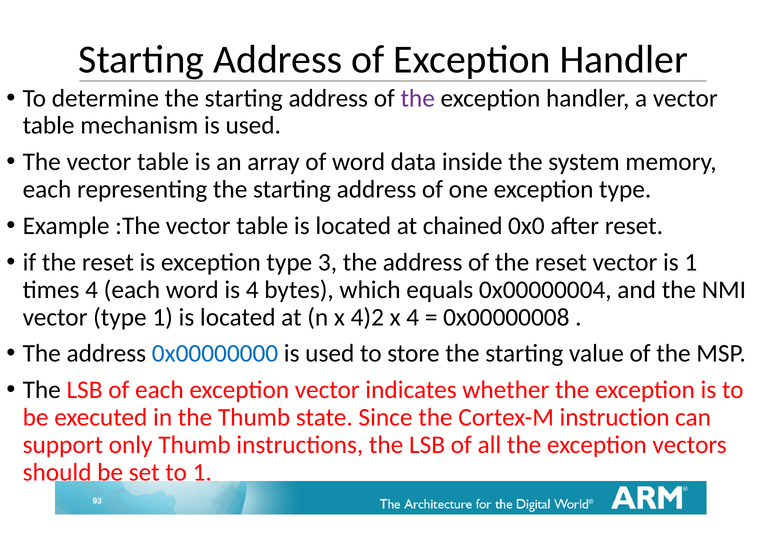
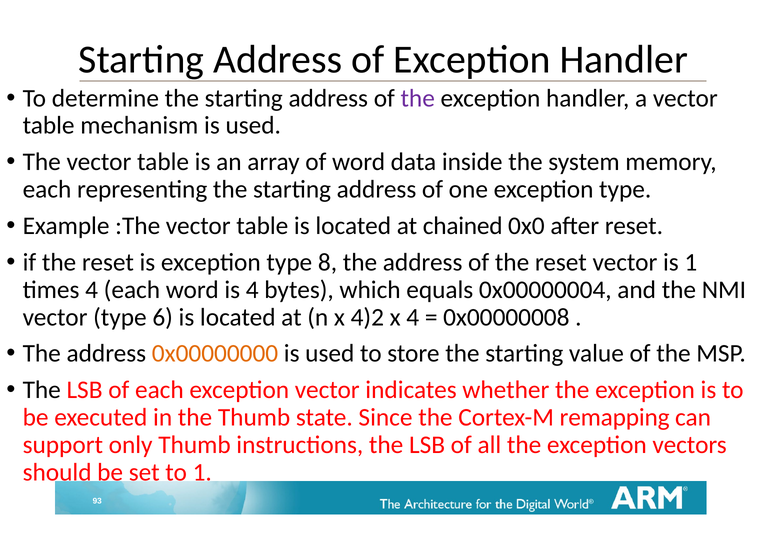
3: 3 -> 8 (328, 262)
type 1: 1 -> 6 (163, 317)
0x00000000 colour: blue -> orange (215, 353)
instruction: instruction -> remapping (615, 417)
